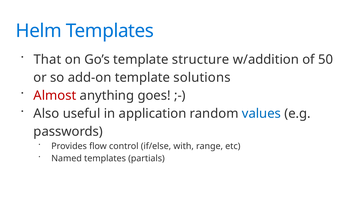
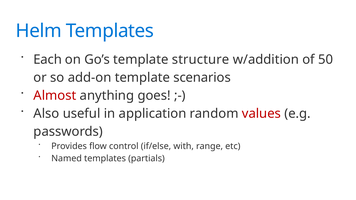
That: That -> Each (48, 60)
solutions: solutions -> scenarios (202, 78)
values colour: blue -> red (261, 114)
